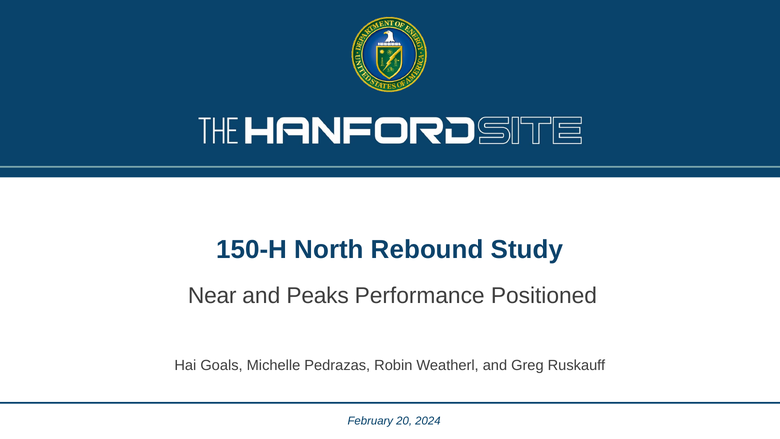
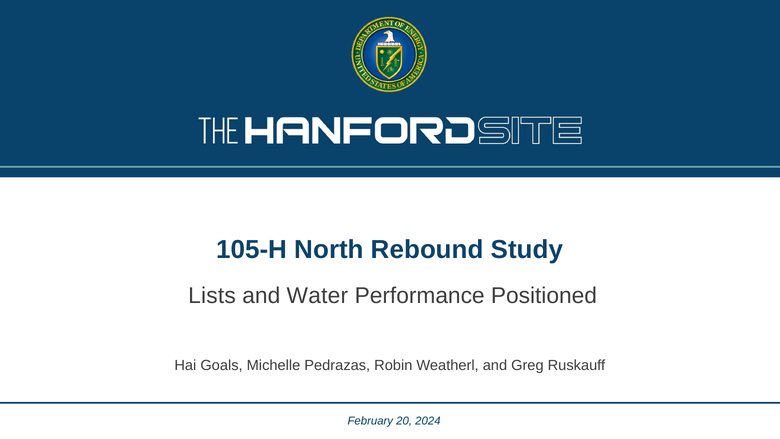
150-H: 150-H -> 105-H (252, 250)
Near: Near -> Lists (212, 295)
Peaks: Peaks -> Water (317, 295)
